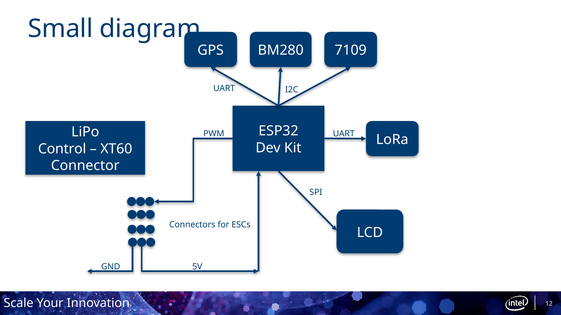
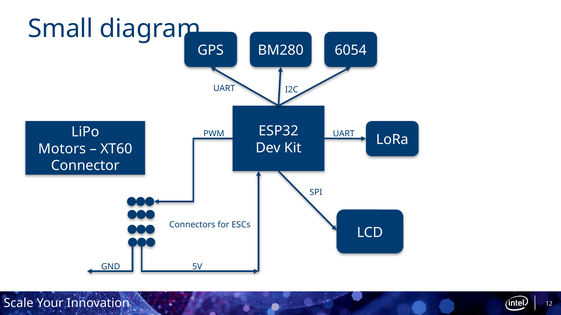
7109: 7109 -> 6054 (351, 50)
Control: Control -> Motors (62, 149)
